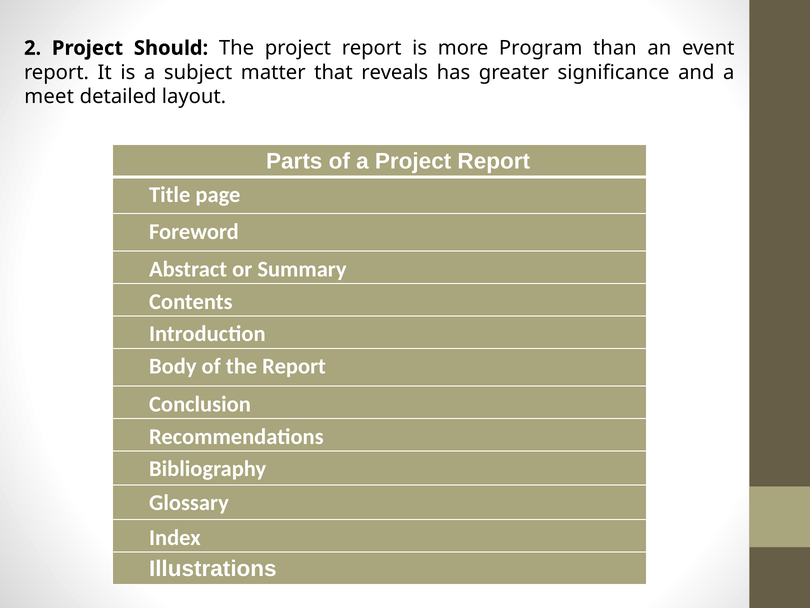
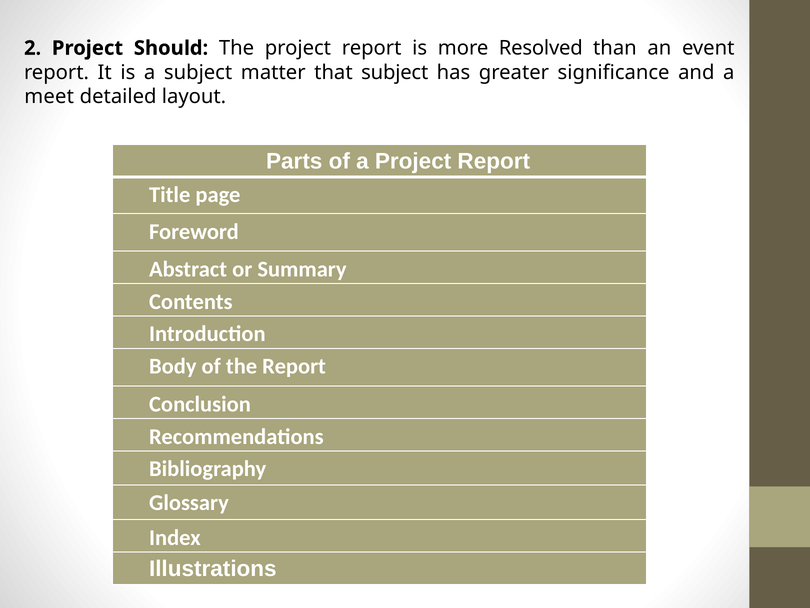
Program: Program -> Resolved (541, 48)
that reveals: reveals -> subject (395, 72)
